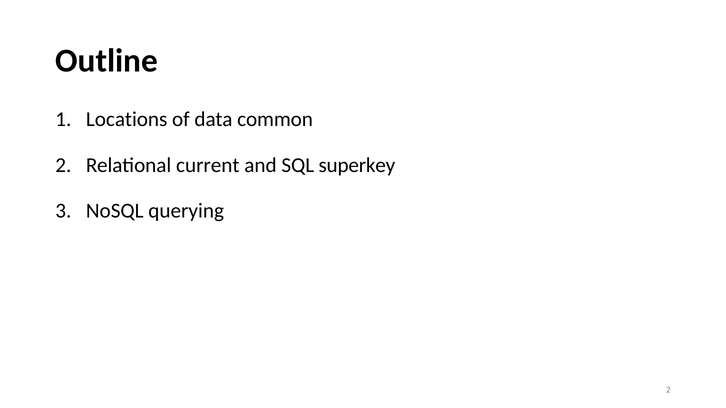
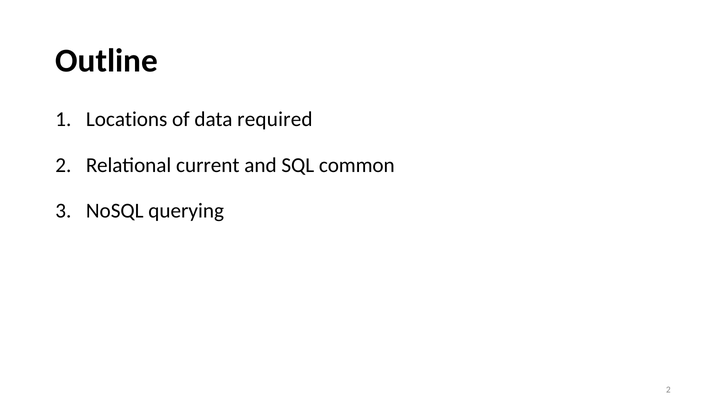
common: common -> required (275, 120)
superkey: superkey -> common (357, 165)
